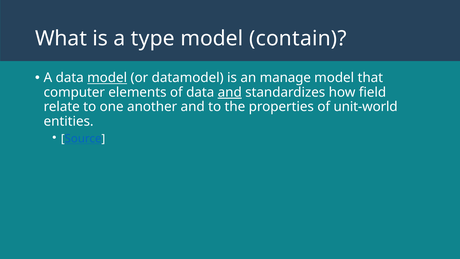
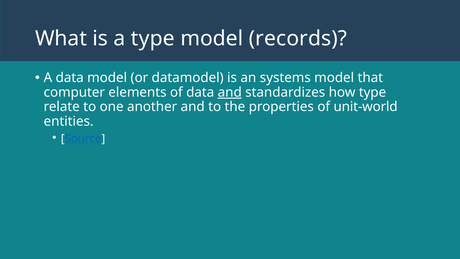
contain: contain -> records (298, 39)
model underline: present -> none (107, 78)
manage: manage -> systems (285, 78)
how field: field -> type (373, 92)
